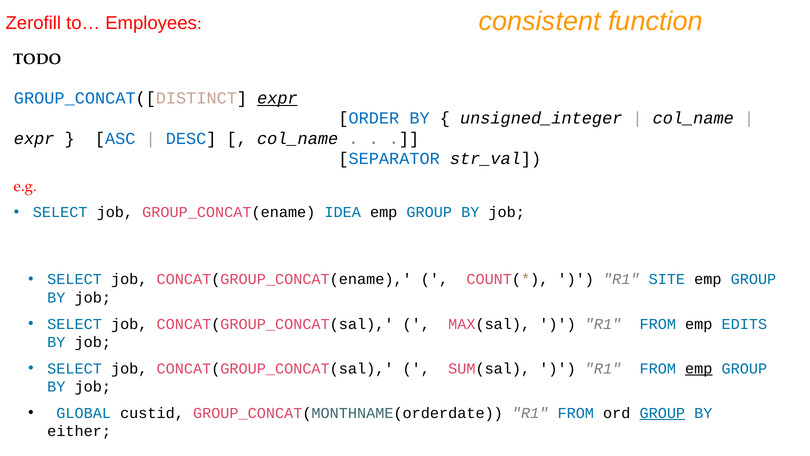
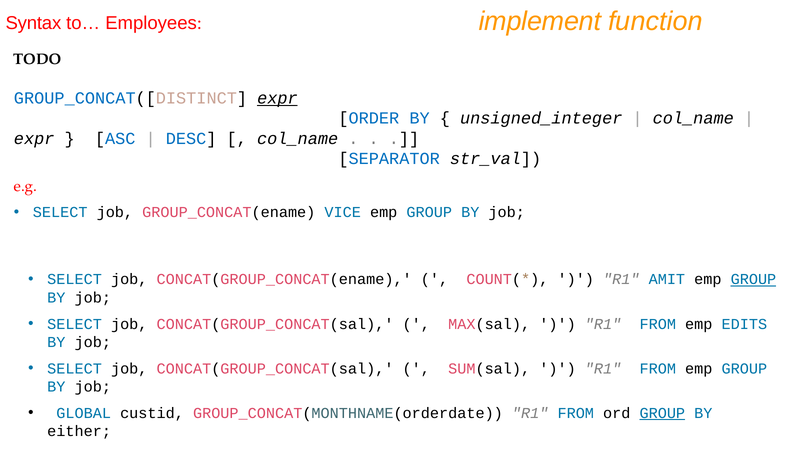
consistent: consistent -> implement (540, 21)
Zerofill: Zerofill -> Syntax (33, 23)
IDEA: IDEA -> VICE (343, 212)
SITE: SITE -> AMIT (667, 279)
GROUP underline: none -> present (753, 279)
emp underline: present -> none (699, 368)
